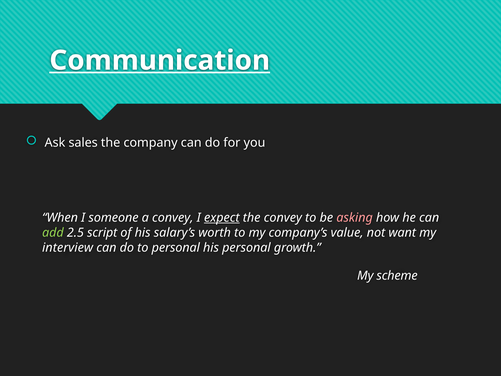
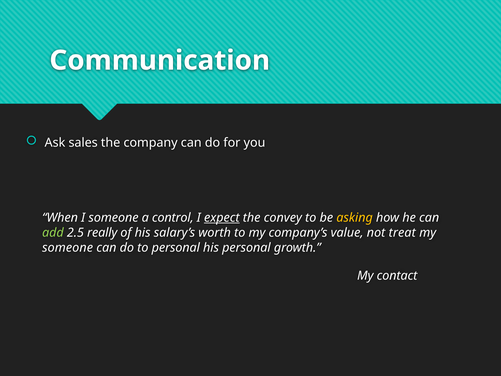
Communication underline: present -> none (160, 60)
a convey: convey -> control (173, 217)
asking colour: pink -> yellow (355, 217)
script: script -> really (102, 233)
want: want -> treat (402, 233)
interview: interview -> someone (68, 248)
scheme: scheme -> contact (397, 276)
